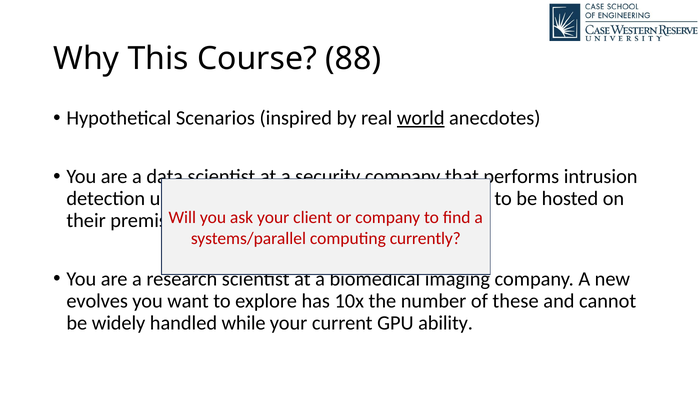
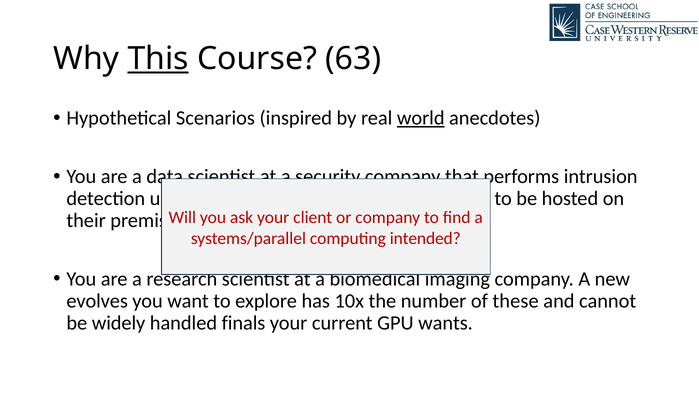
This underline: none -> present (158, 59)
88: 88 -> 63 (353, 59)
currently: currently -> intended (425, 238)
while: while -> finals (244, 323)
GPU ability: ability -> wants (446, 323)
